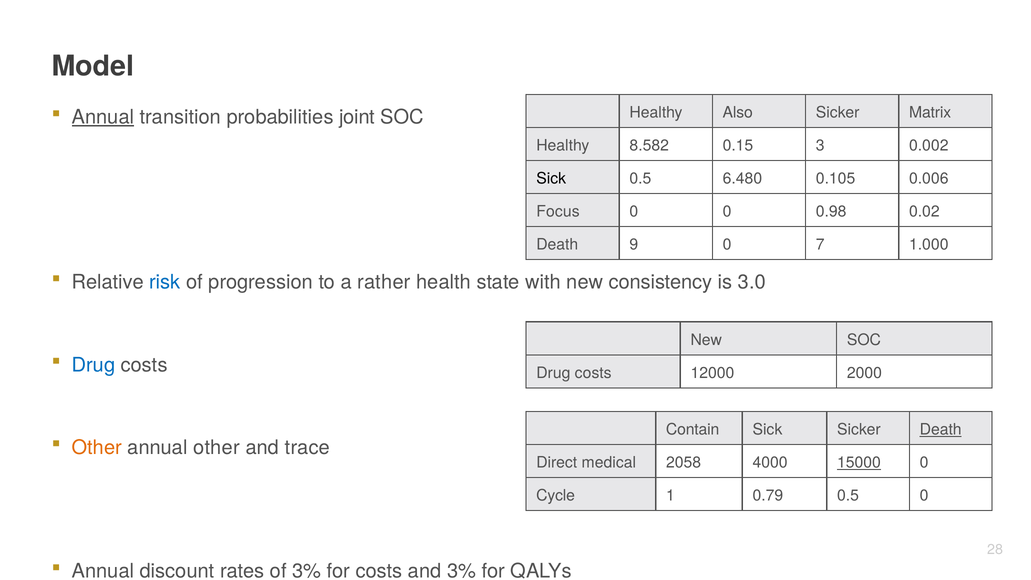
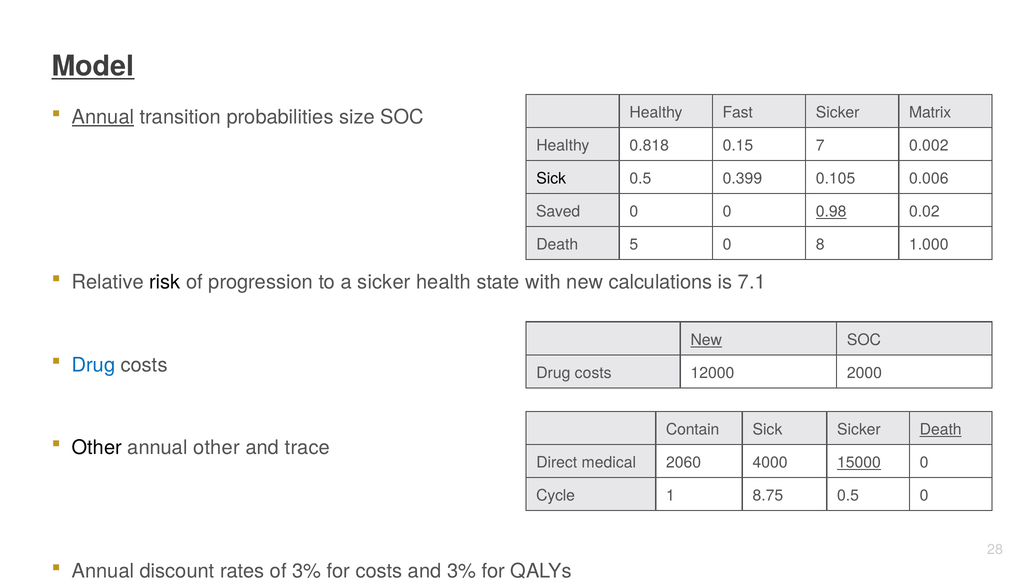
Model underline: none -> present (93, 66)
Also: Also -> Fast (738, 113)
joint: joint -> size (357, 117)
8.582: 8.582 -> 0.818 (649, 146)
3: 3 -> 7 (820, 146)
6.480: 6.480 -> 0.399 (742, 179)
Focus: Focus -> Saved (558, 212)
0.98 underline: none -> present (831, 212)
9: 9 -> 5 (634, 245)
7: 7 -> 8 (820, 245)
risk colour: blue -> black (165, 282)
a rather: rather -> sicker (384, 282)
consistency: consistency -> calculations (661, 282)
3.0: 3.0 -> 7.1 (752, 282)
New underline: none -> present (706, 340)
Other colour: orange -> black (97, 447)
2058: 2058 -> 2060 (684, 463)
0.79: 0.79 -> 8.75 (768, 496)
